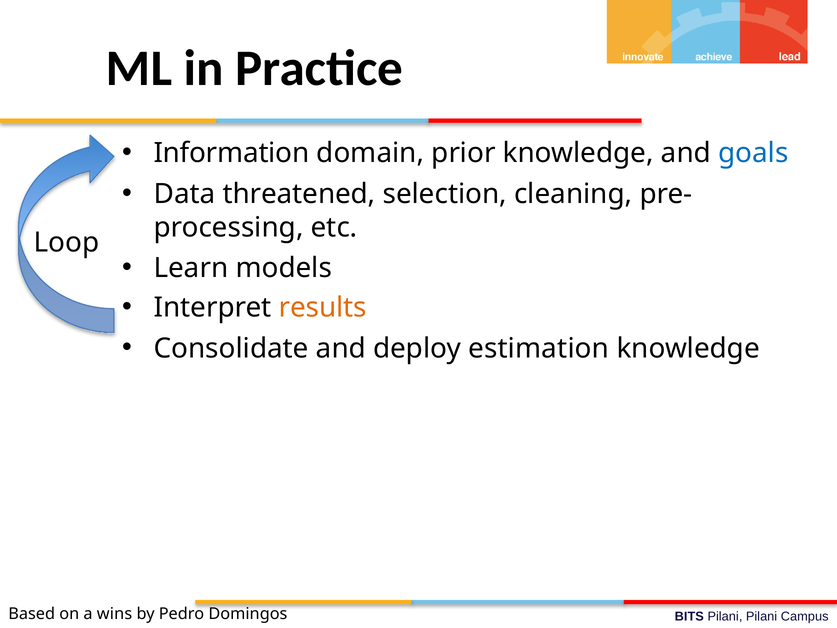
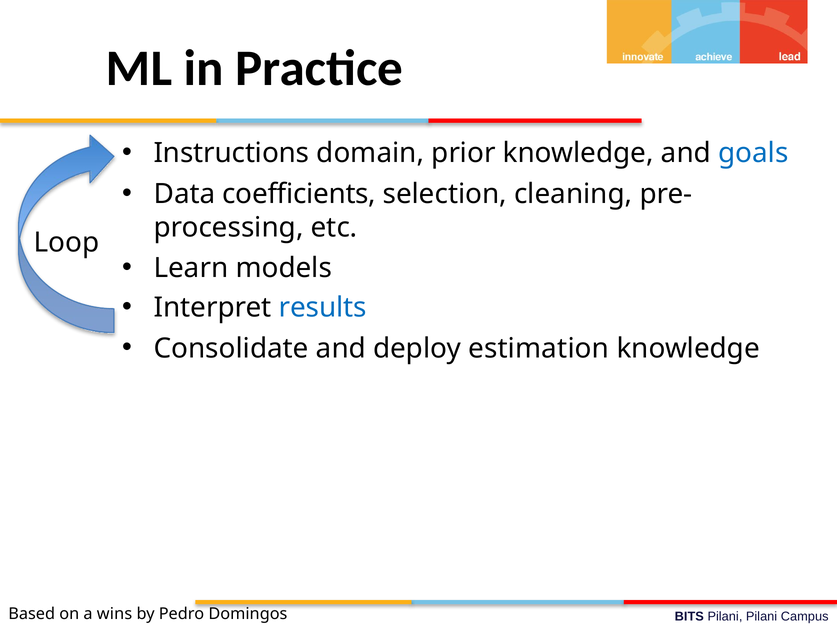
Information: Information -> Instructions (231, 153)
threatened: threatened -> coefficients (299, 194)
results colour: orange -> blue (323, 307)
